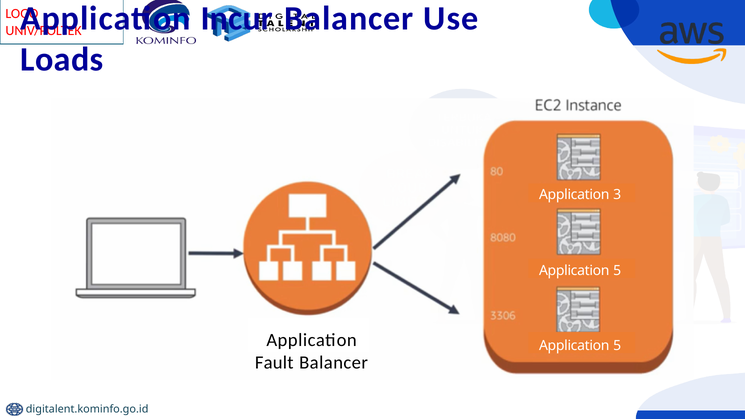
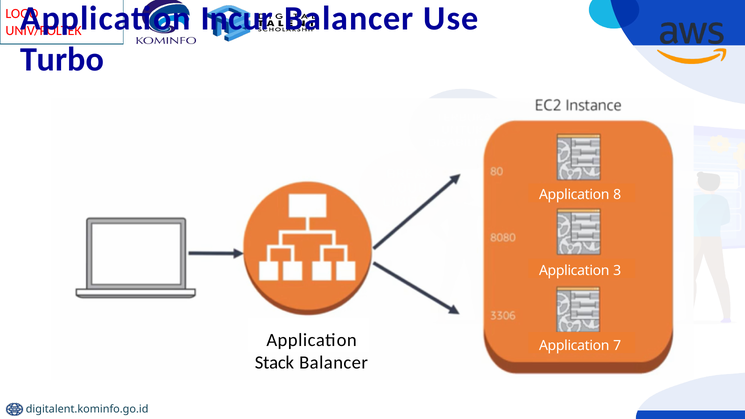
Loads: Loads -> Turbo (62, 59)
3: 3 -> 8 (617, 195)
5: 5 -> 3 (617, 271)
5: 5 -> 7 (617, 346)
Fault: Fault -> Stack (274, 363)
